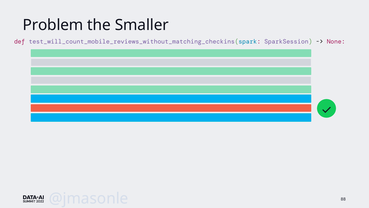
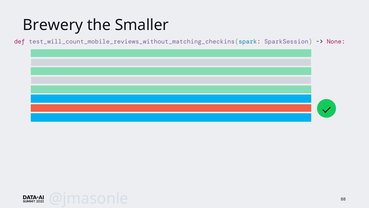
Problem: Problem -> Brewery (53, 25)
